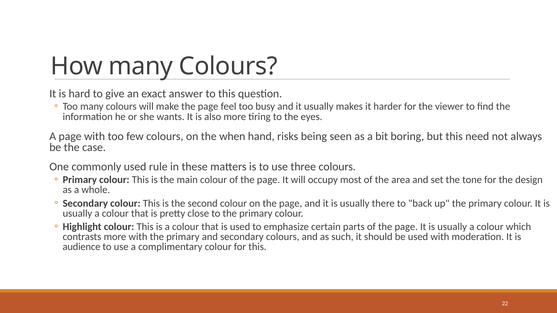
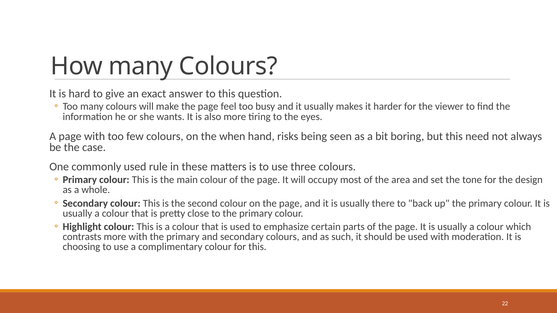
audience: audience -> choosing (81, 247)
